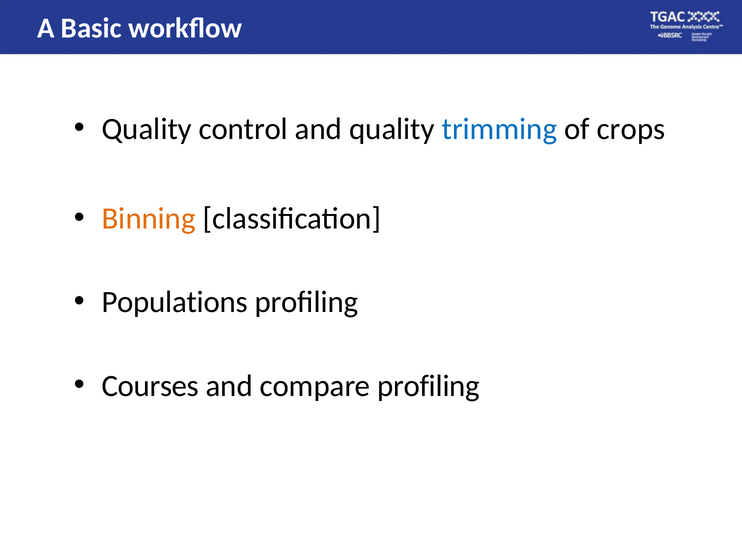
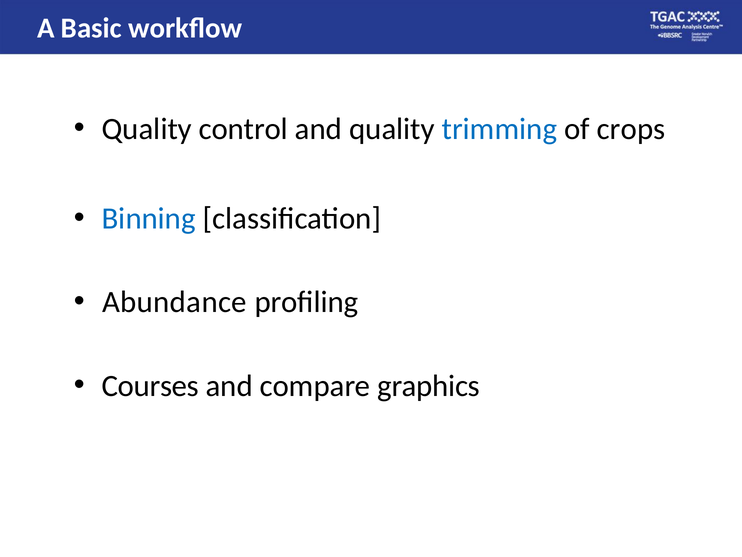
Binning colour: orange -> blue (149, 218)
Populations: Populations -> Abundance (174, 302)
compare profiling: profiling -> graphics (429, 386)
